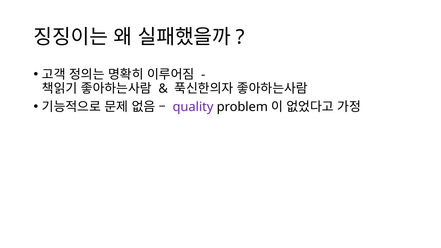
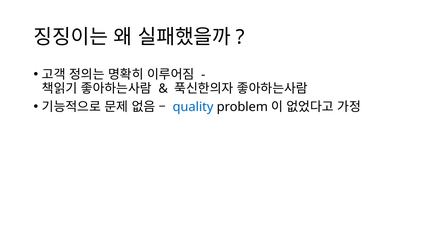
quality colour: purple -> blue (193, 107)
